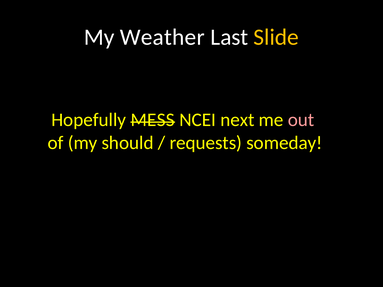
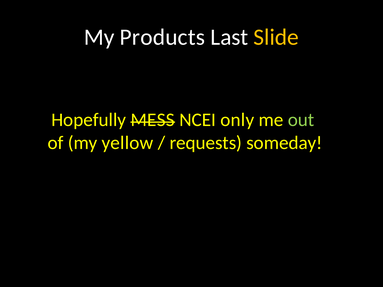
Weather: Weather -> Products (162, 37)
next: next -> only (237, 120)
out colour: pink -> light green (301, 120)
should: should -> yellow (127, 143)
